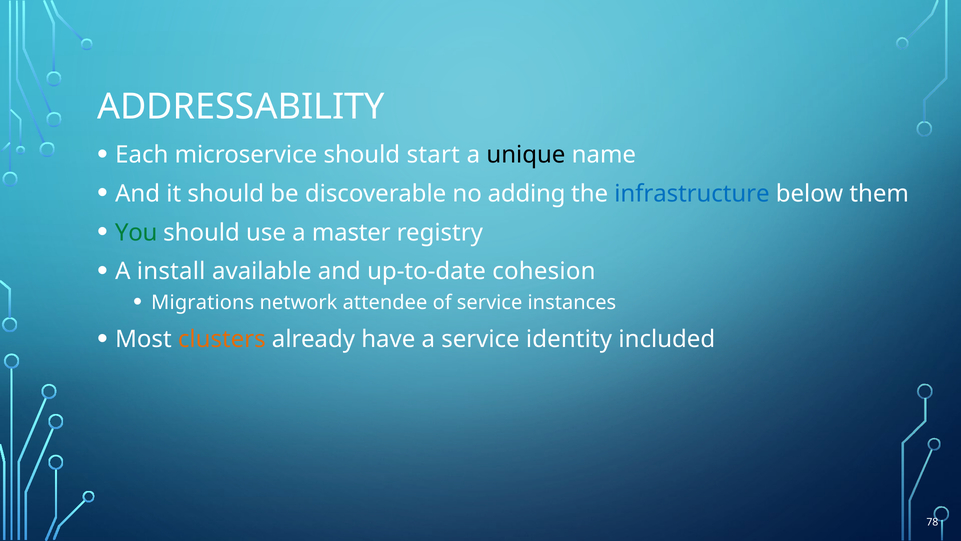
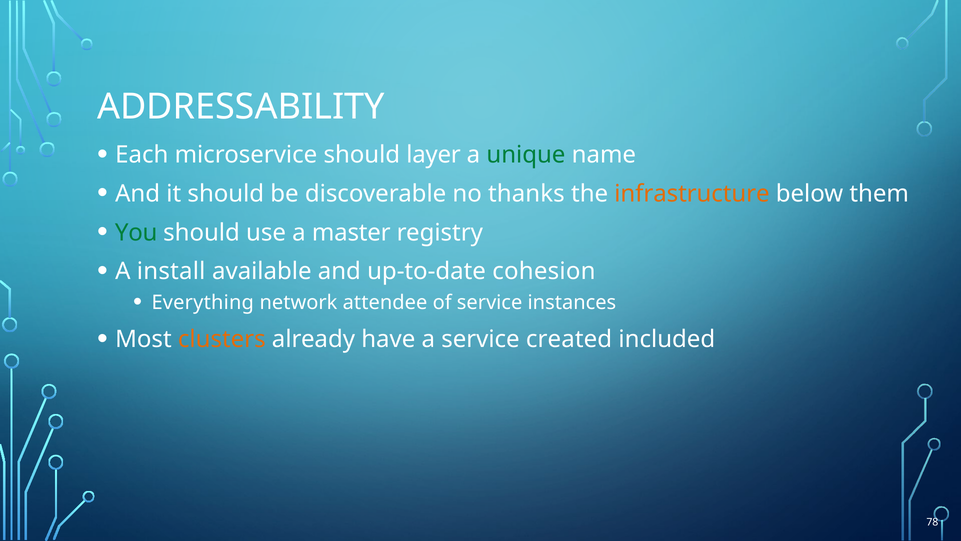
start: start -> layer (434, 155)
unique colour: black -> green (526, 155)
adding: adding -> thanks (526, 194)
infrastructure colour: blue -> orange (692, 194)
Migrations: Migrations -> Everything (203, 302)
identity: identity -> created (569, 339)
